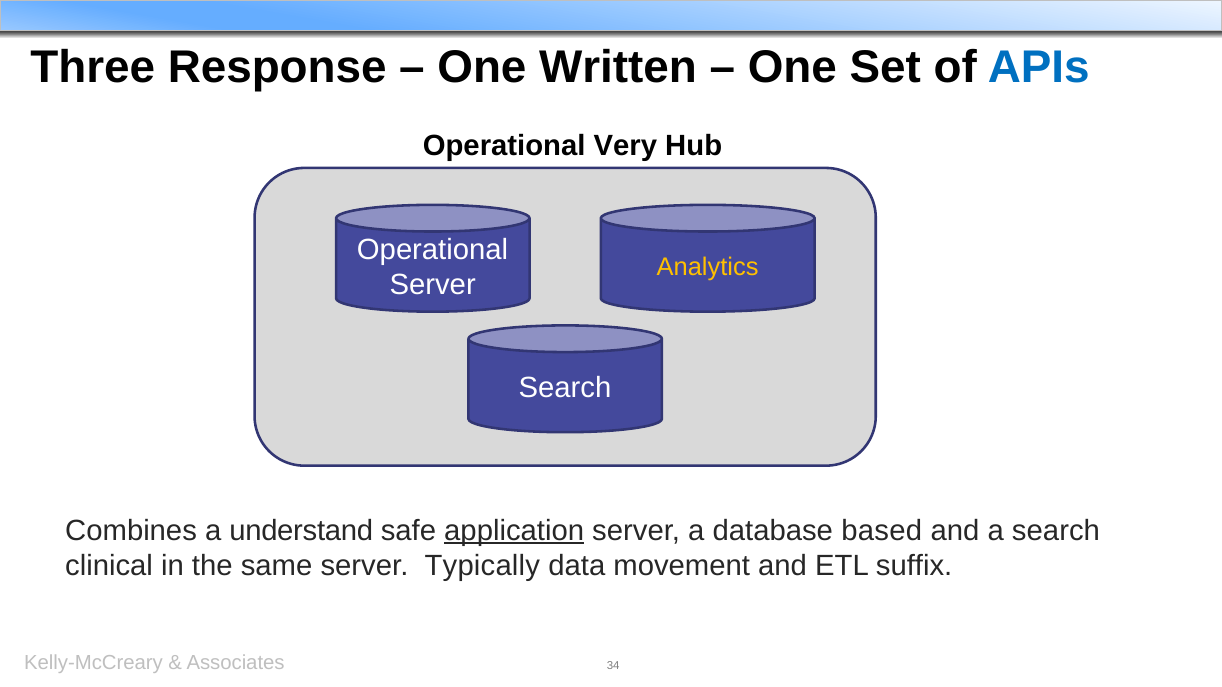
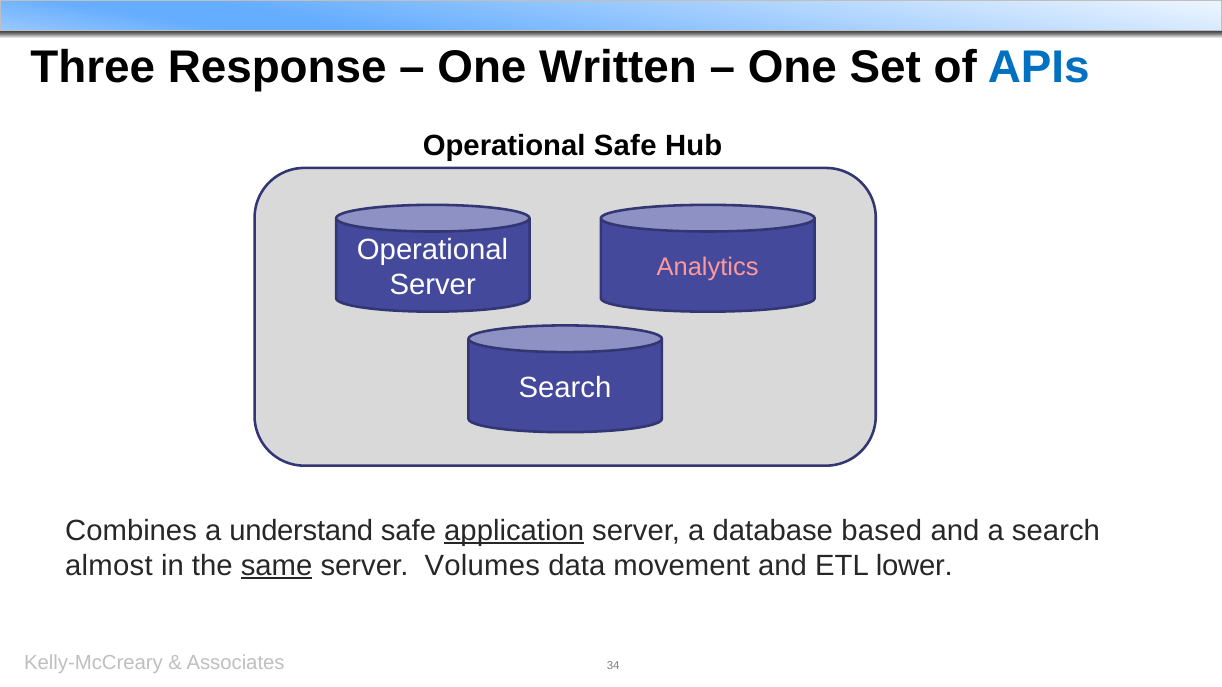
Operational Very: Very -> Safe (625, 146)
Analytics colour: yellow -> pink (708, 267)
clinical: clinical -> almost (109, 566)
same underline: none -> present (277, 566)
Typically: Typically -> Volumes (482, 566)
suffix: suffix -> lower (914, 566)
